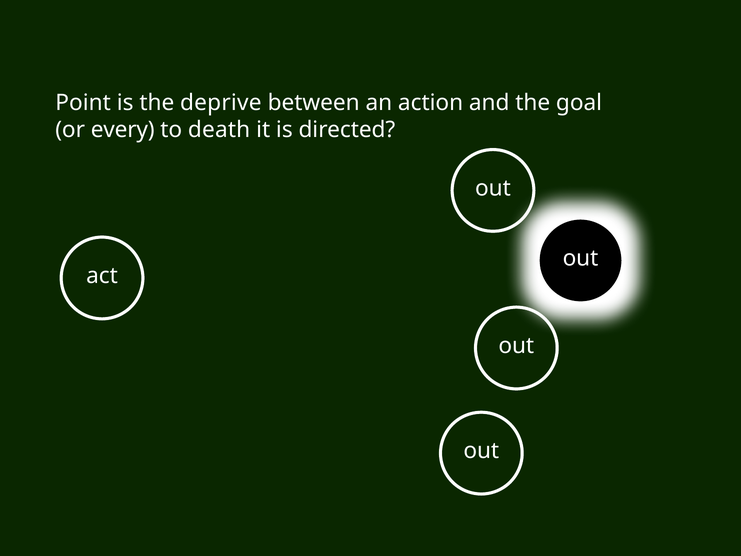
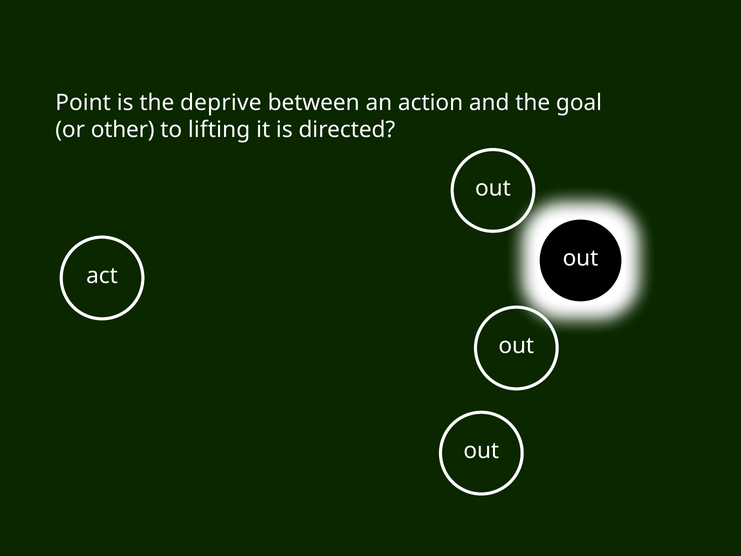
every: every -> other (123, 130)
death: death -> lifting (219, 130)
